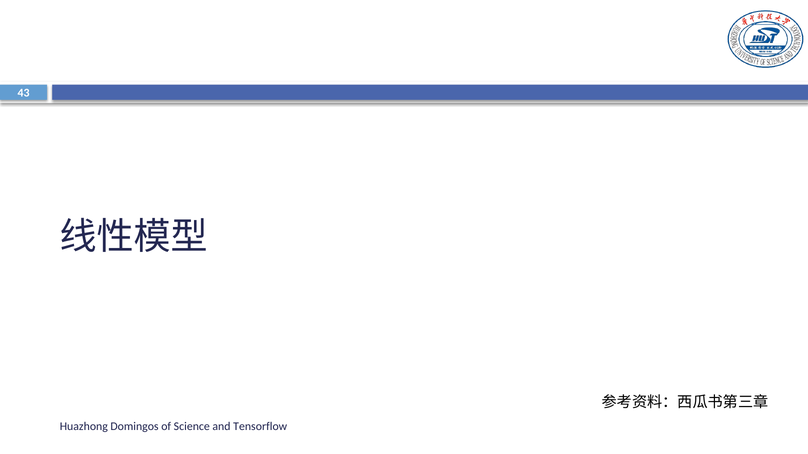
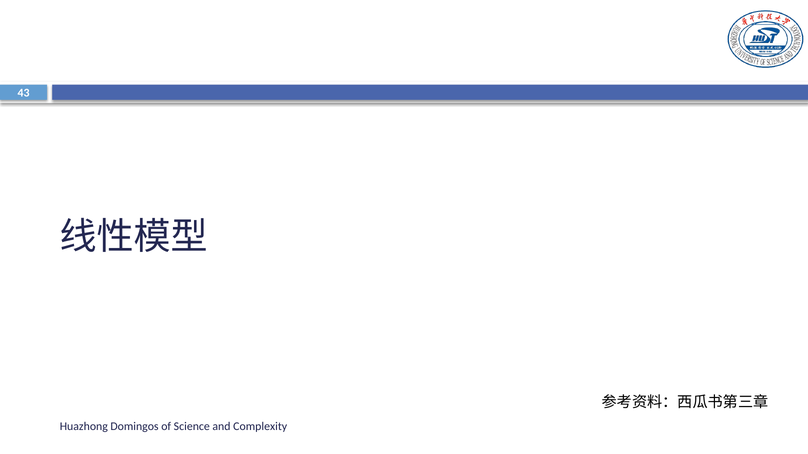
Tensorflow: Tensorflow -> Complexity (260, 427)
